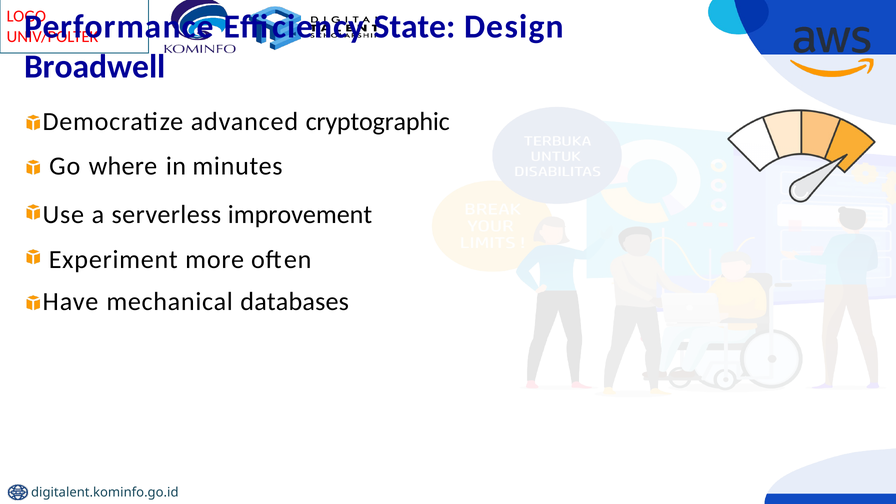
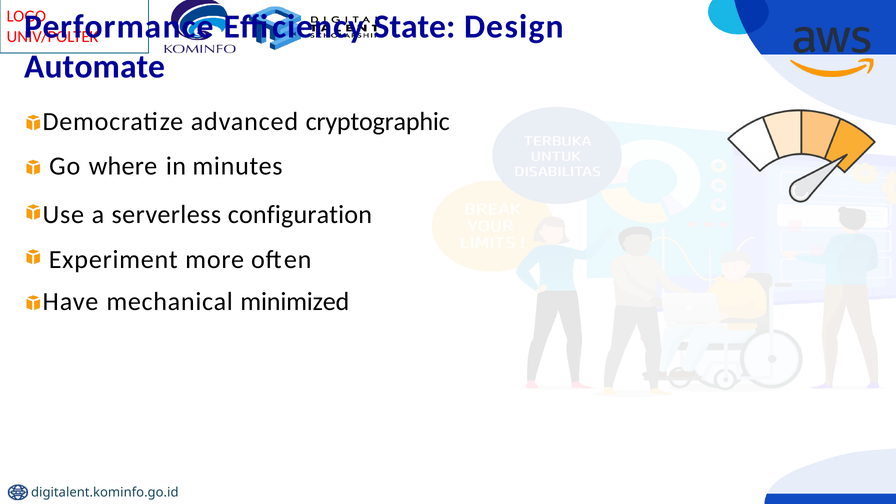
Broadwell: Broadwell -> Automate (95, 67)
improvement: improvement -> configuration (300, 215)
databases: databases -> minimized (295, 302)
